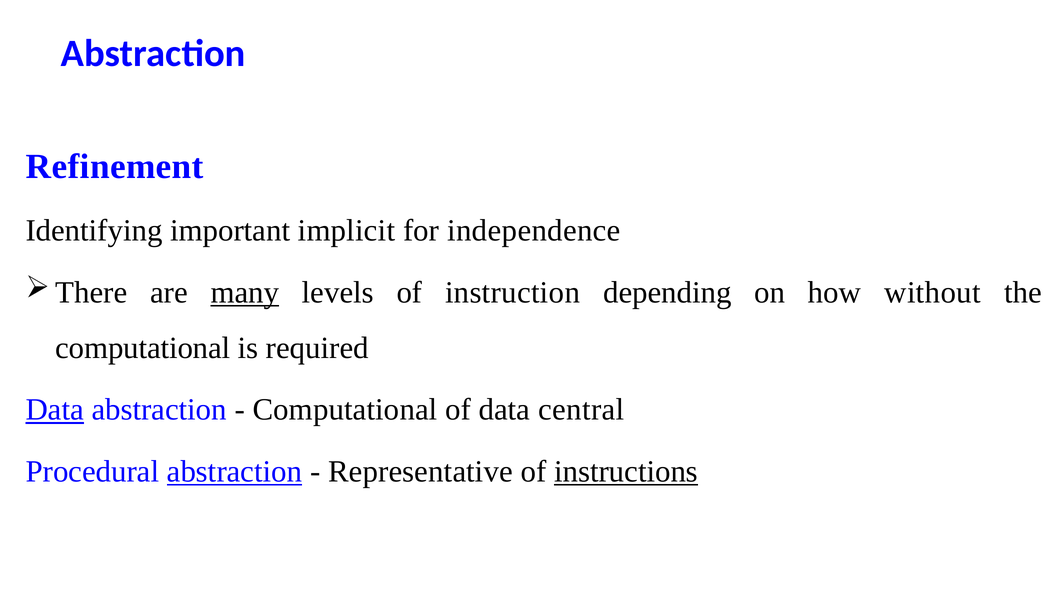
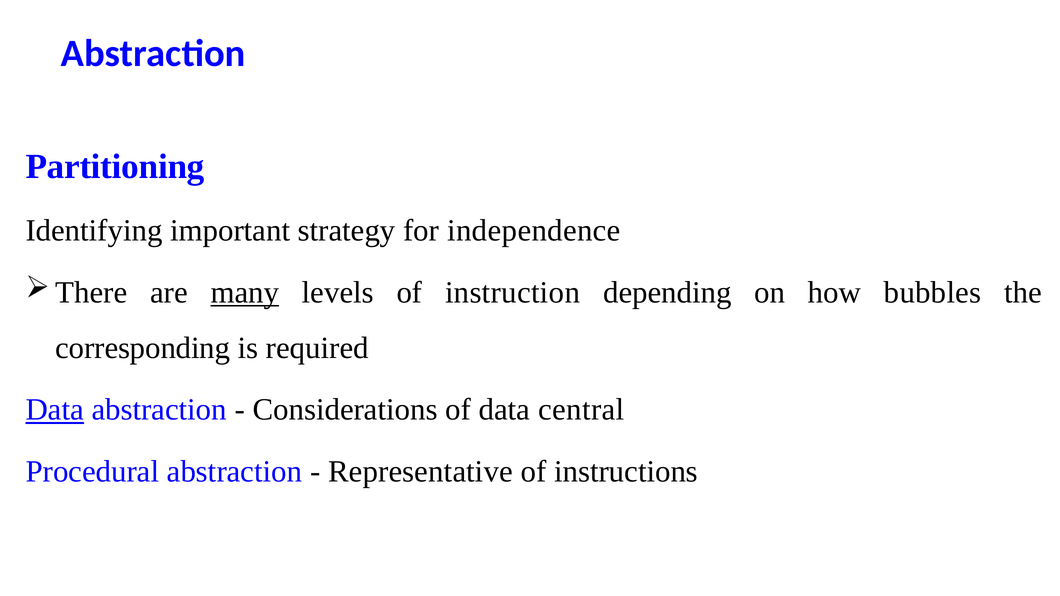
Refinement: Refinement -> Partitioning (115, 167)
implicit: implicit -> strategy (347, 231)
without: without -> bubbles (933, 293)
computational: computational -> corresponding (143, 348)
Computational: Computational -> Considerations (345, 410)
abstraction underline: present -> none (234, 472)
instructions underline: present -> none (626, 472)
